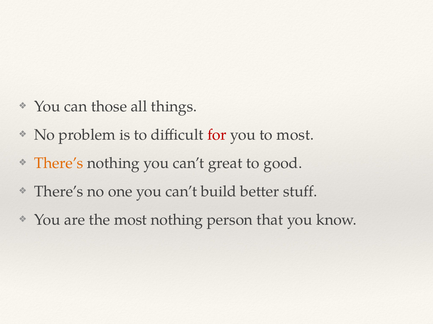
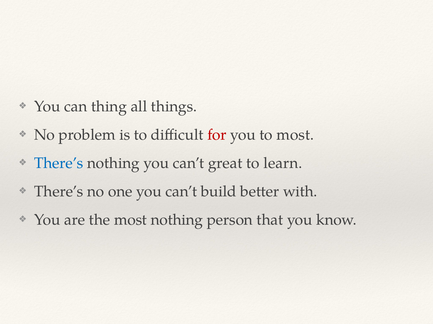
those: those -> thing (109, 107)
There’s colour: orange -> blue (59, 163)
good: good -> learn (283, 163)
stuff: stuff -> with (300, 192)
